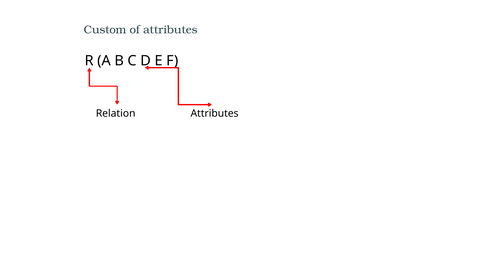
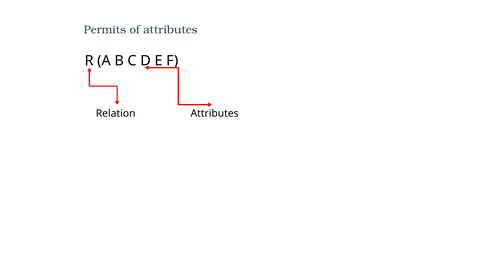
Custom: Custom -> Permits (105, 30)
